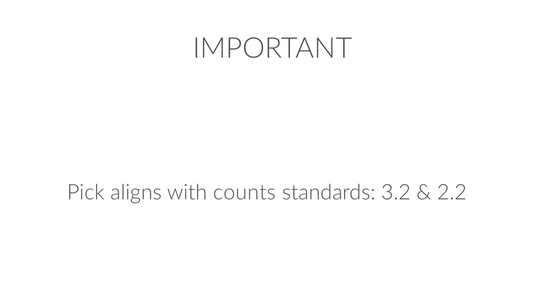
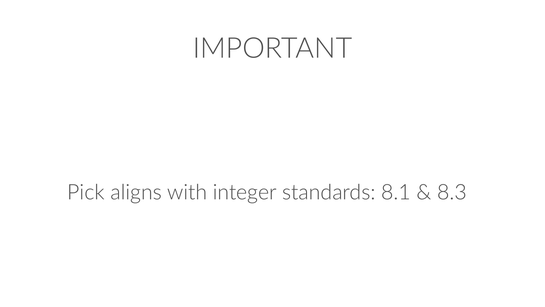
counts: counts -> integer (245, 192)
3.2: 3.2 -> 8.1 (396, 192)
2.2: 2.2 -> 8.3 (452, 192)
